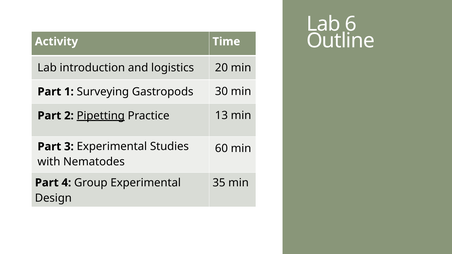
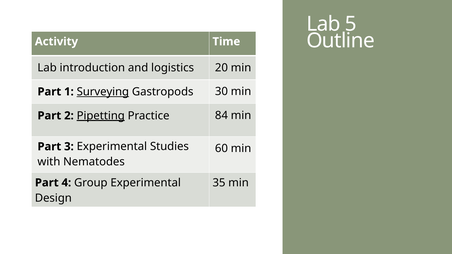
6: 6 -> 5 (351, 24)
Surveying underline: none -> present (103, 92)
13: 13 -> 84 (221, 116)
